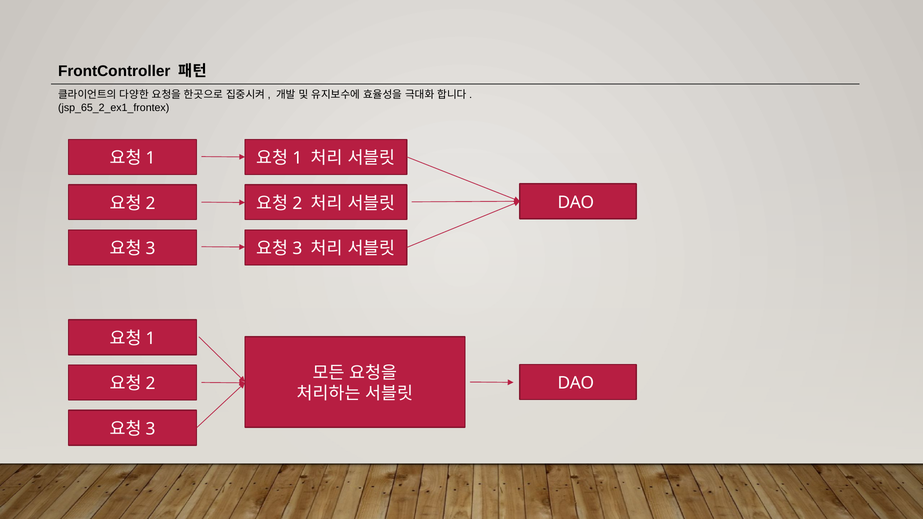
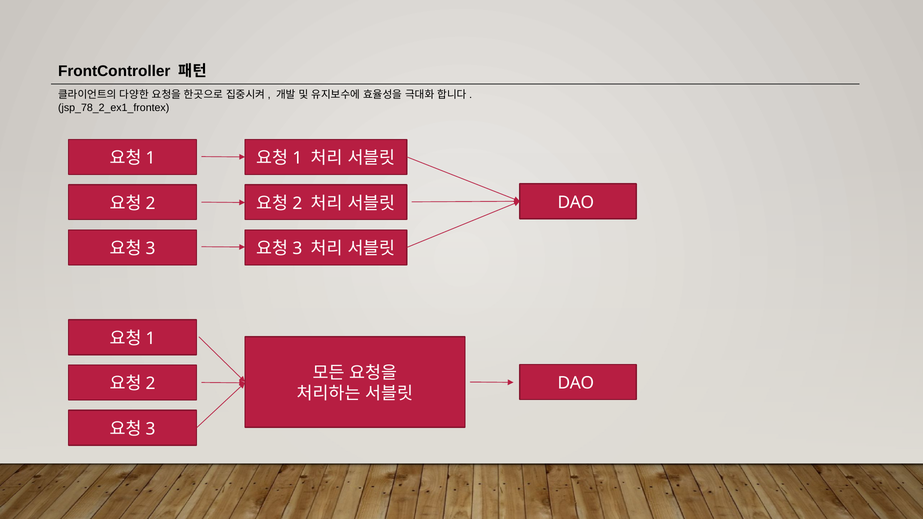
jsp_65_2_ex1_frontex: jsp_65_2_ex1_frontex -> jsp_78_2_ex1_frontex (114, 108)
